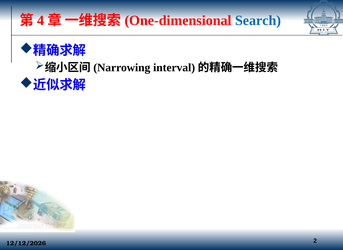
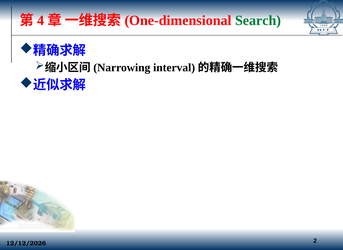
Search colour: blue -> green (258, 20)
